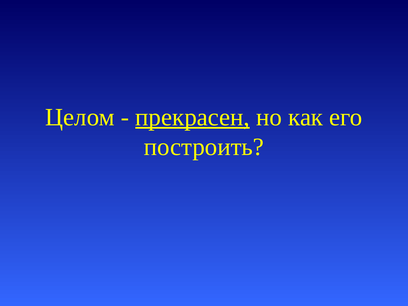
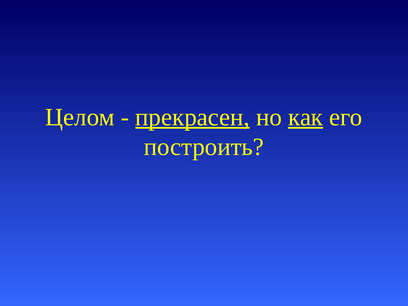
как underline: none -> present (306, 117)
